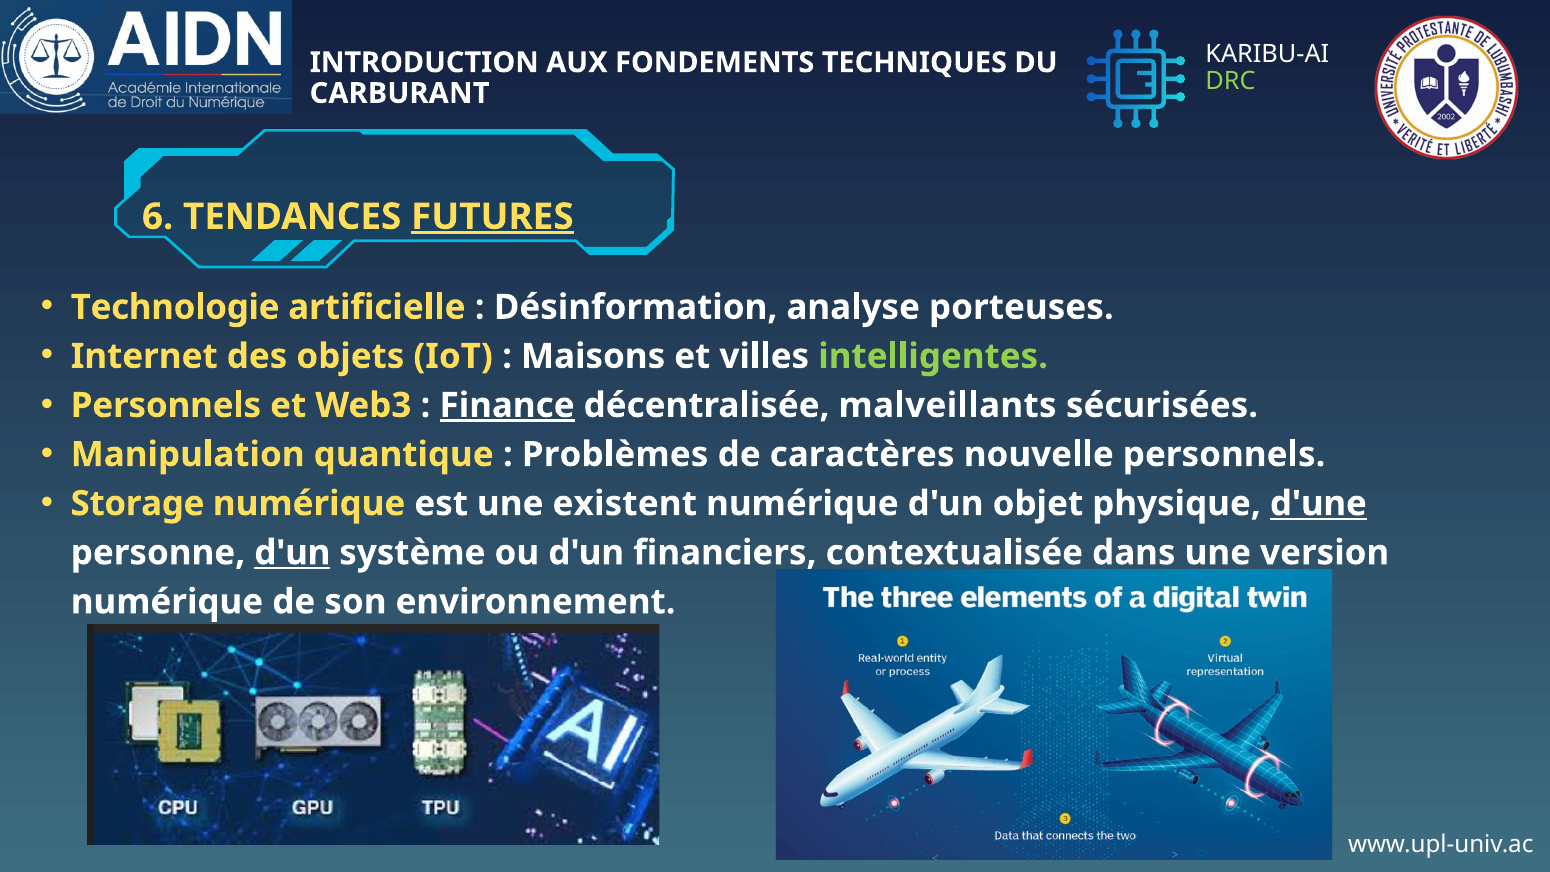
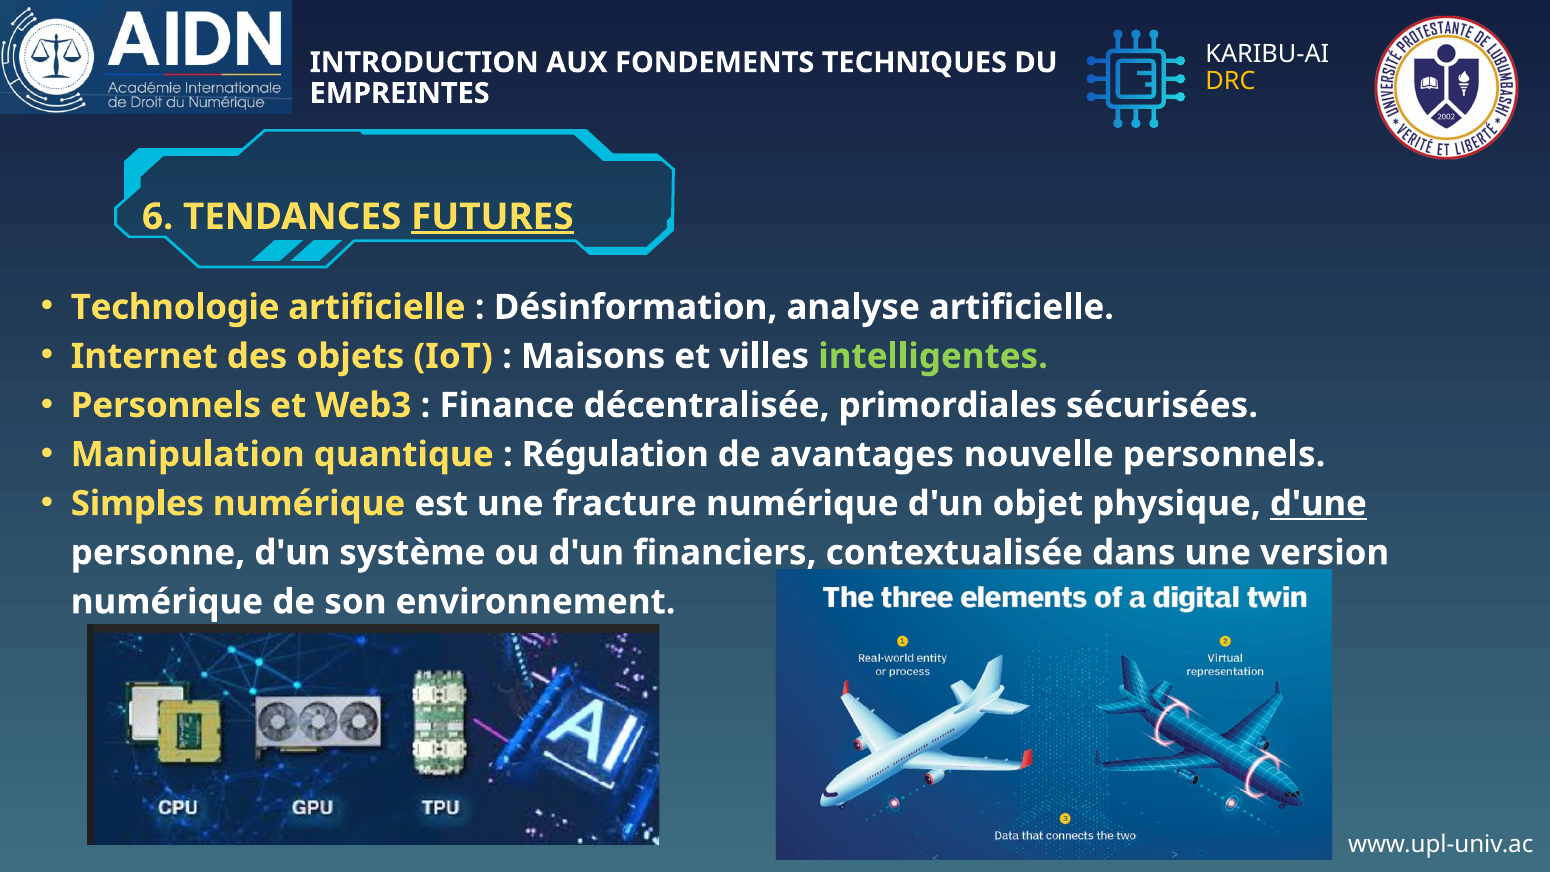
DRC colour: light green -> yellow (1230, 81)
CARBURANT: CARBURANT -> EMPREINTES (400, 93)
analyse porteuses: porteuses -> artificielle (1021, 307)
Finance underline: present -> none (507, 405)
malveillants: malveillants -> primordiales (948, 405)
Problèmes: Problèmes -> Régulation (615, 454)
caractères: caractères -> avantages (862, 454)
Storage: Storage -> Simples (137, 504)
existent: existent -> fracture (625, 504)
d'un underline: present -> none (292, 553)
